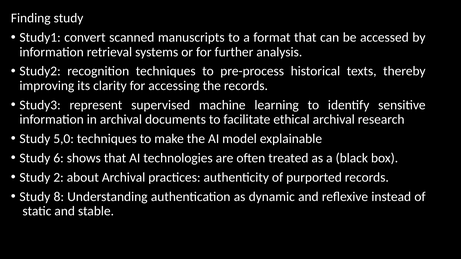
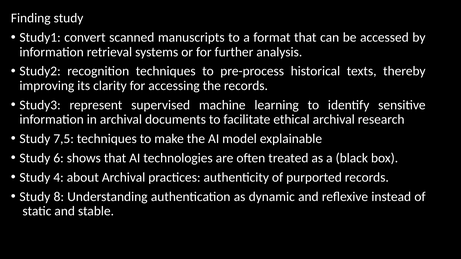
5,0: 5,0 -> 7,5 (64, 139)
2: 2 -> 4 (59, 178)
